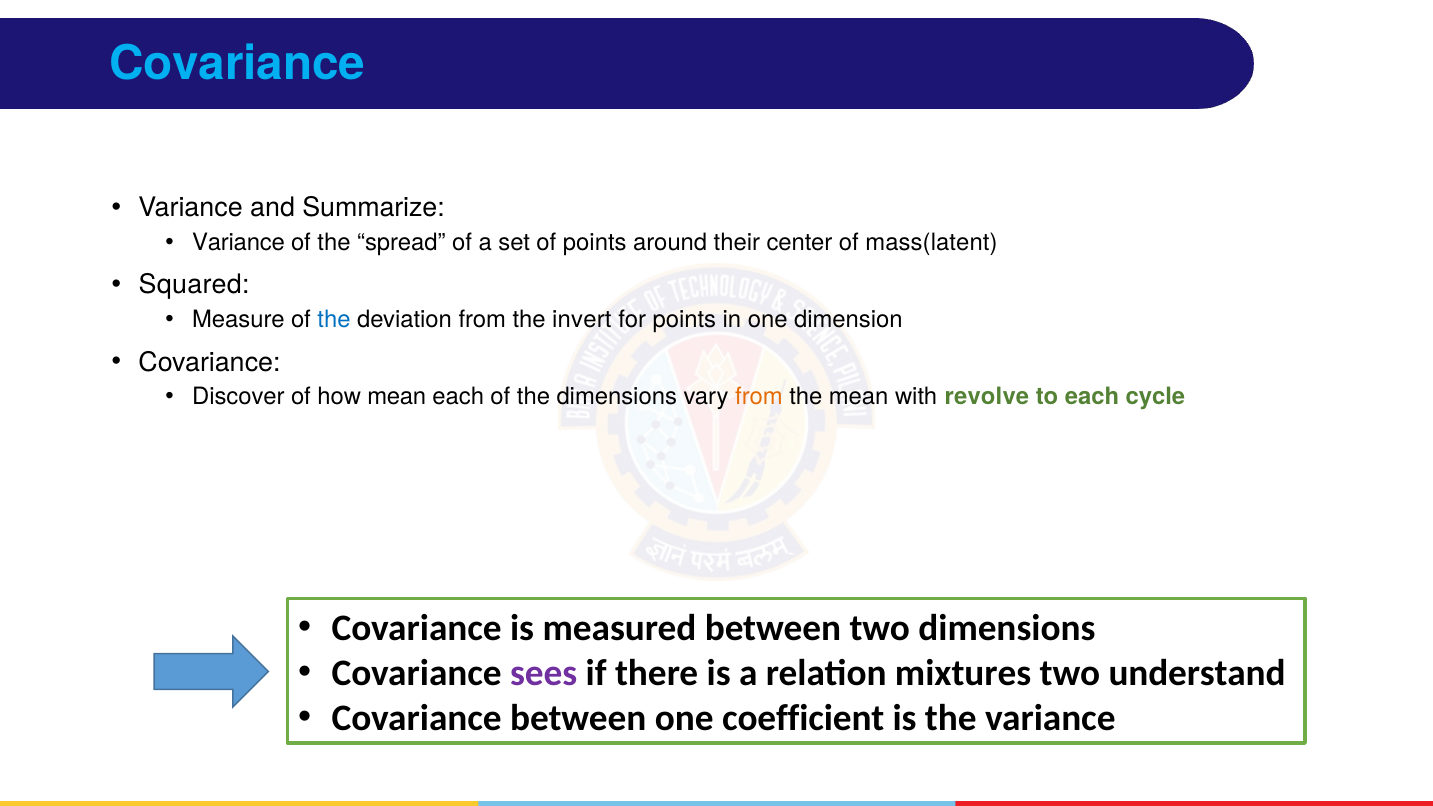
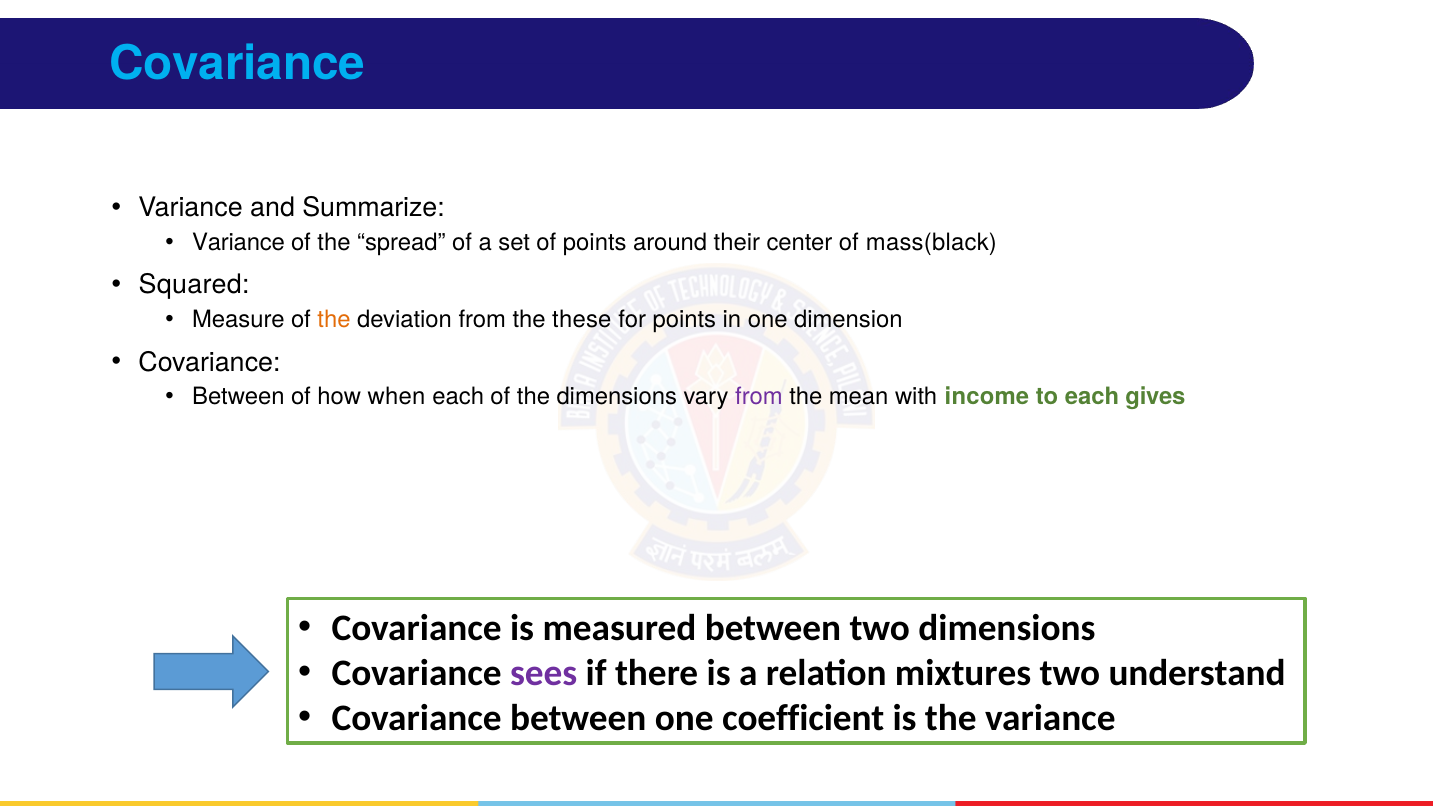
mass(latent: mass(latent -> mass(black (931, 243)
the colour: blue -> orange (334, 320)
invert: invert -> these (582, 320)
Discover: Discover -> Between (238, 397)
how mean: mean -> when (397, 397)
from colour: orange -> purple (759, 397)
revolve: revolve -> income (987, 397)
cycle: cycle -> gives (1155, 397)
